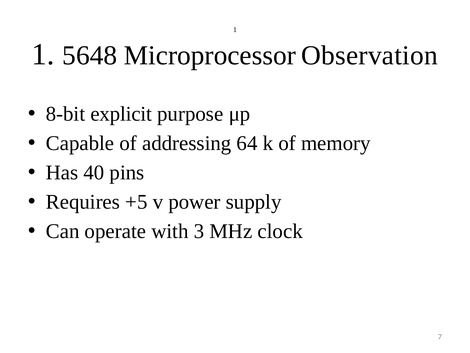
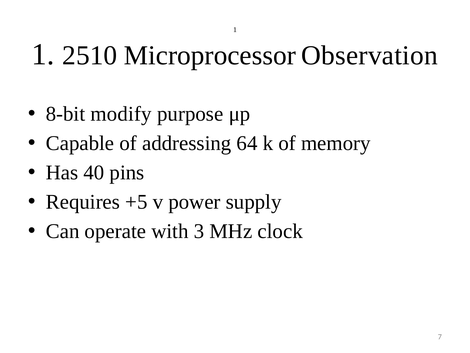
5648: 5648 -> 2510 (90, 55)
explicit: explicit -> modify (121, 114)
